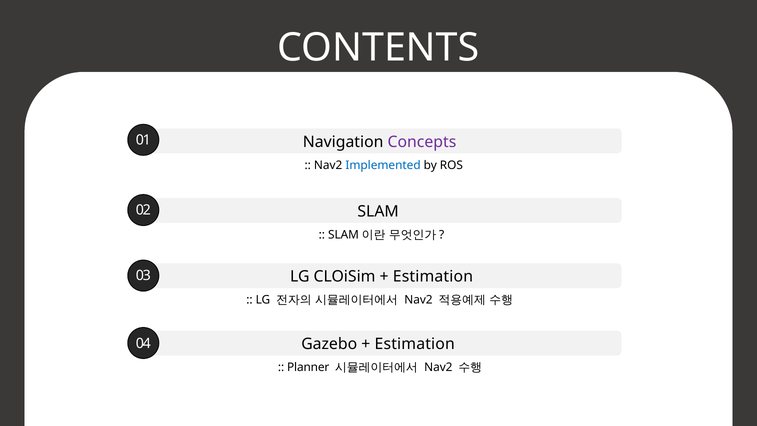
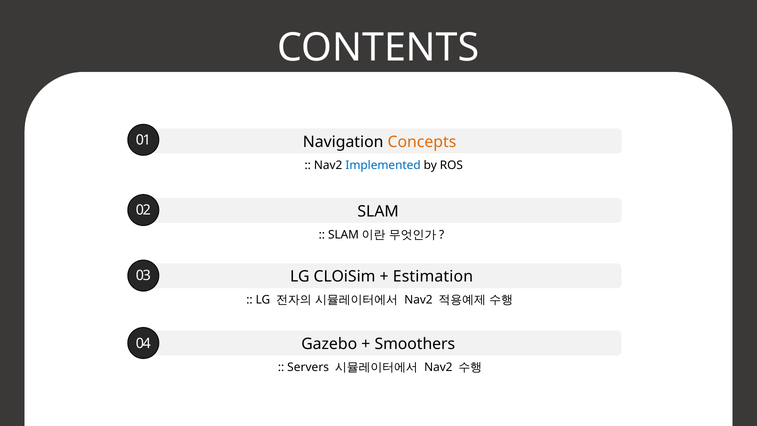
Concepts colour: purple -> orange (422, 142)
Estimation: Estimation -> Smoothers (415, 344)
Planner: Planner -> Servers (308, 367)
